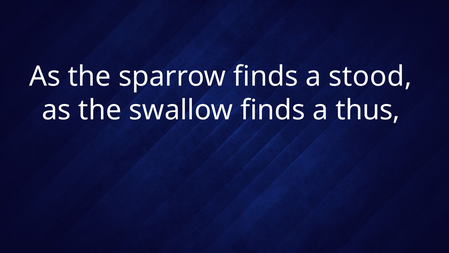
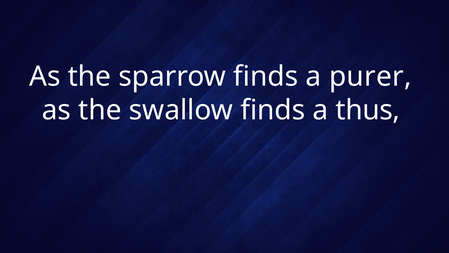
stood: stood -> purer (370, 76)
